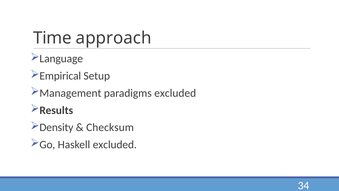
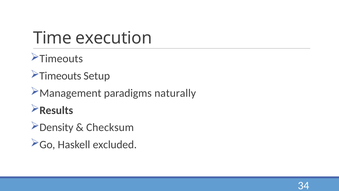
approach: approach -> execution (114, 38)
Language: Language -> Timeouts (61, 59)
Empirical: Empirical -> Timeouts (60, 76)
paradigms excluded: excluded -> naturally (175, 93)
